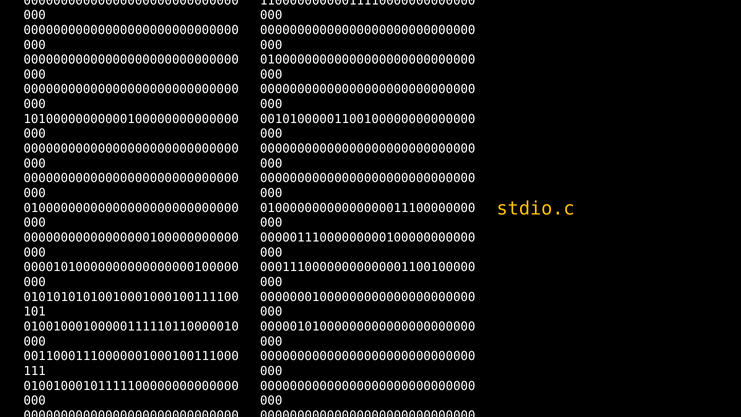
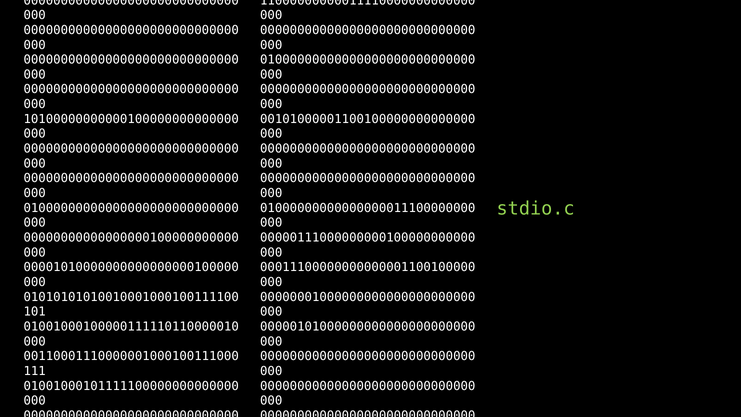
stdio.c colour: yellow -> light green (536, 208)
